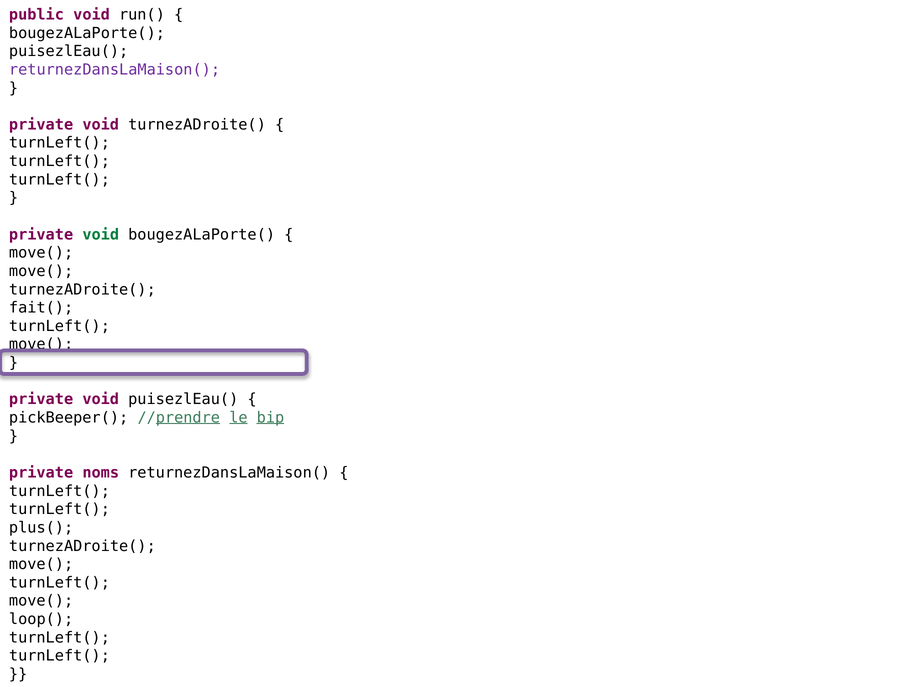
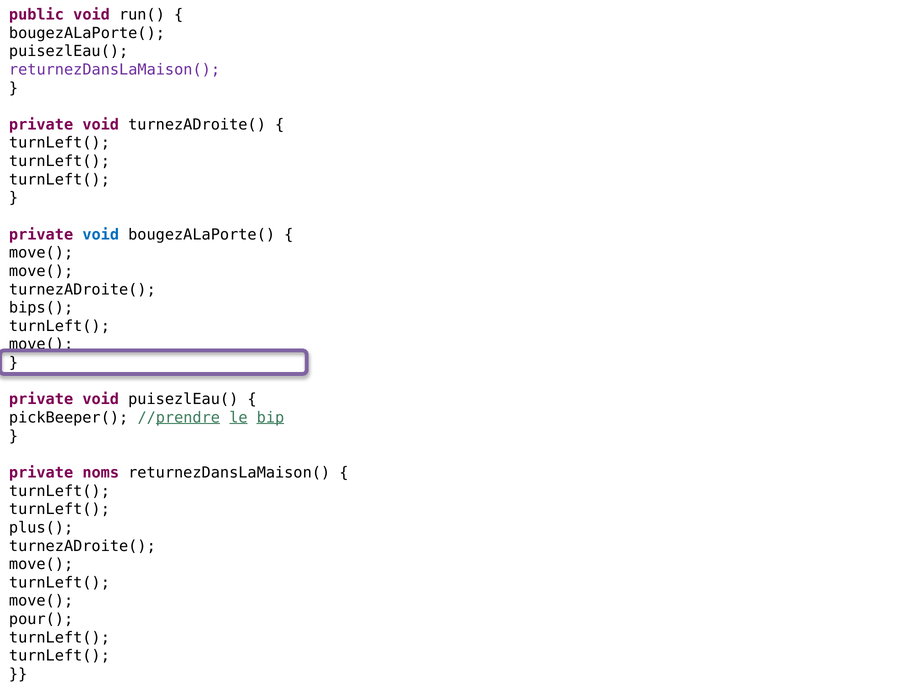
void colour: green -> blue (101, 235)
fait(: fait( -> bips( (41, 308)
loop(: loop( -> pour( (41, 619)
